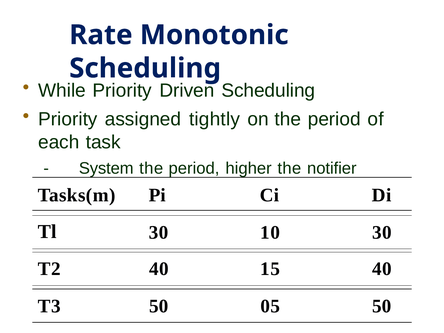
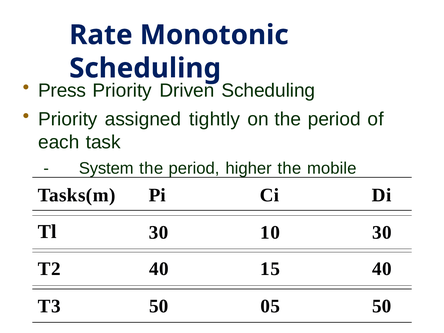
While: While -> Press (62, 91)
notifier: notifier -> mobile (332, 168)
